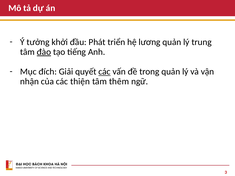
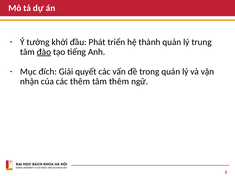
lương: lương -> thành (150, 42)
các underline: present -> none (104, 72)
các thiện: thiện -> thêm (80, 82)
